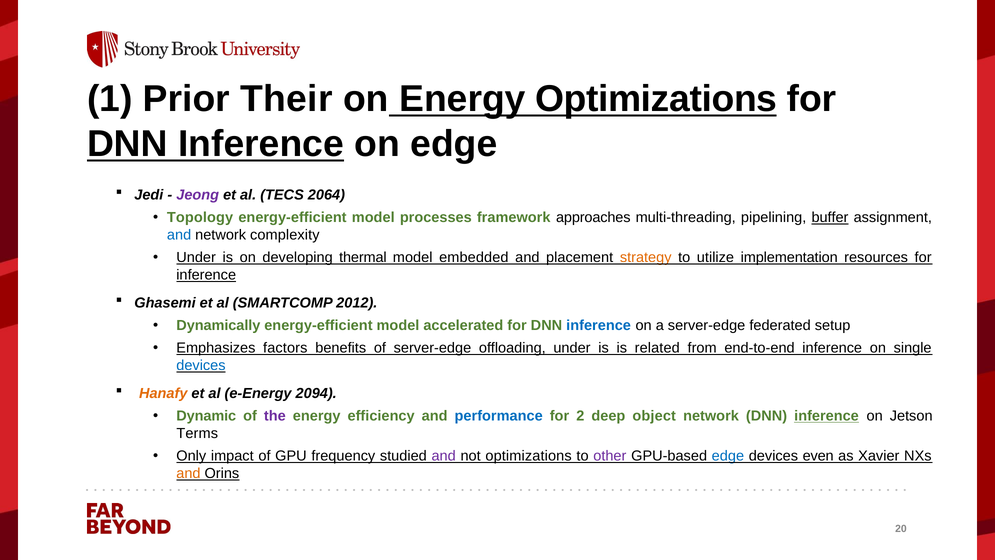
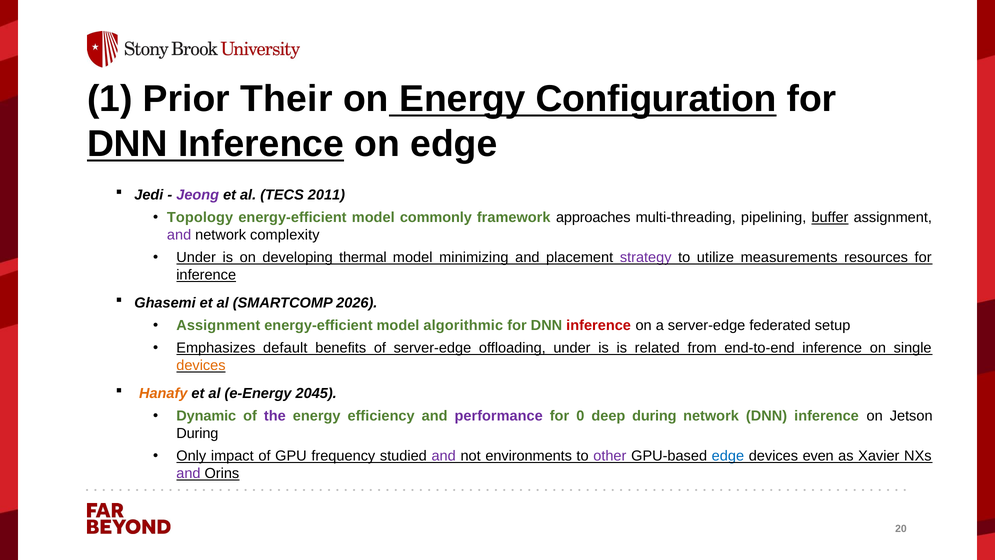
Energy Optimizations: Optimizations -> Configuration (656, 99)
2064: 2064 -> 2011 (326, 195)
processes: processes -> commonly (436, 218)
and colour: blue -> purple (179, 235)
embedded: embedded -> minimizing (474, 258)
strategy colour: orange -> purple (646, 258)
implementation: implementation -> measurements (789, 258)
2012: 2012 -> 2026 (357, 303)
Dynamically: Dynamically -> Assignment (218, 325)
accelerated: accelerated -> algorithmic (463, 325)
inference colour: blue -> red (599, 325)
factors: factors -> default (285, 348)
devices colour: blue -> orange (201, 365)
2094: 2094 -> 2045 (316, 393)
performance colour: blue -> purple (499, 416)
2: 2 -> 0 (580, 416)
deep object: object -> during (654, 416)
inference underline: present -> none (827, 416)
Terms: Terms -> During (197, 433)
not optimizations: optimizations -> environments (529, 456)
and colour: orange -> purple (188, 473)
